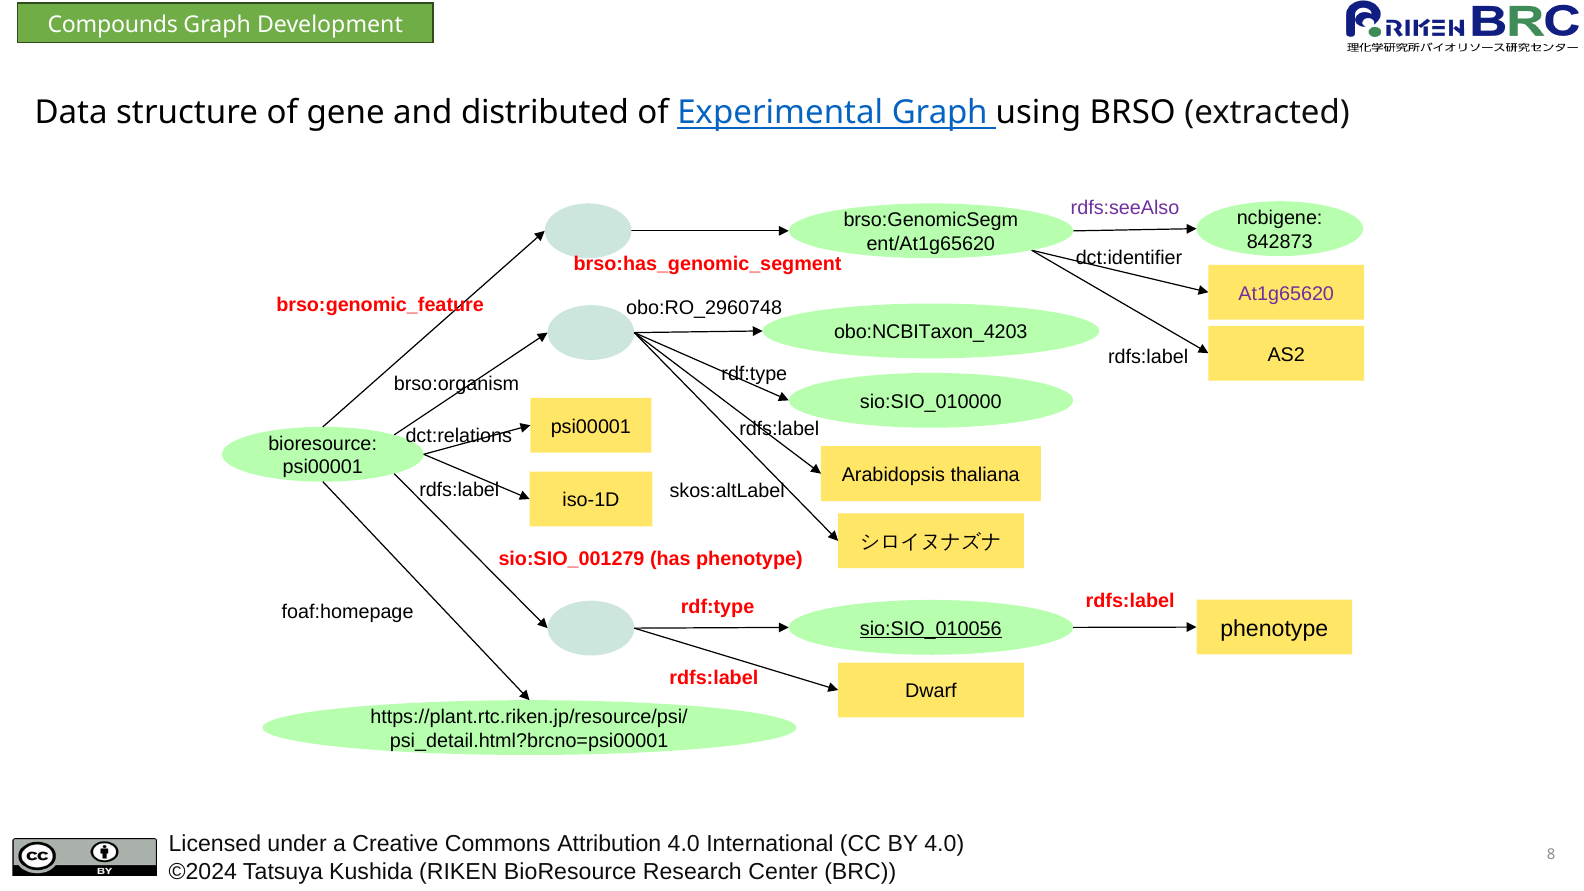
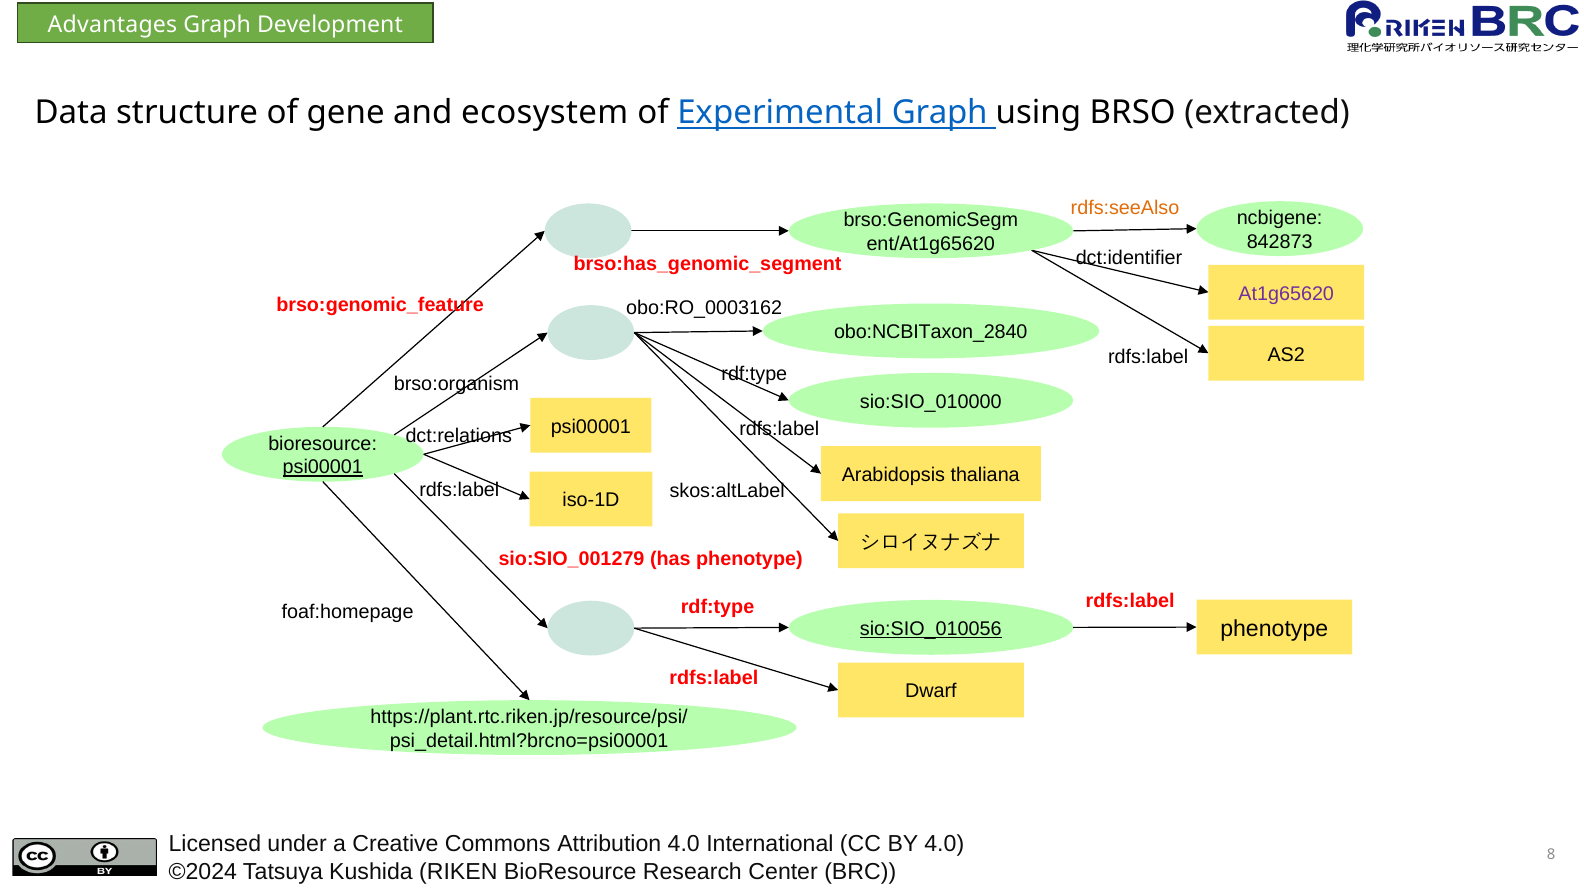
Compounds: Compounds -> Advantages (112, 25)
distributed: distributed -> ecosystem (545, 113)
rdfs:seeAlso colour: purple -> orange (1125, 208)
obo:RO_2960748: obo:RO_2960748 -> obo:RO_0003162 (704, 308)
obo:NCBITaxon_4203: obo:NCBITaxon_4203 -> obo:NCBITaxon_2840 (931, 332)
psi00001 underline: none -> present (323, 467)
